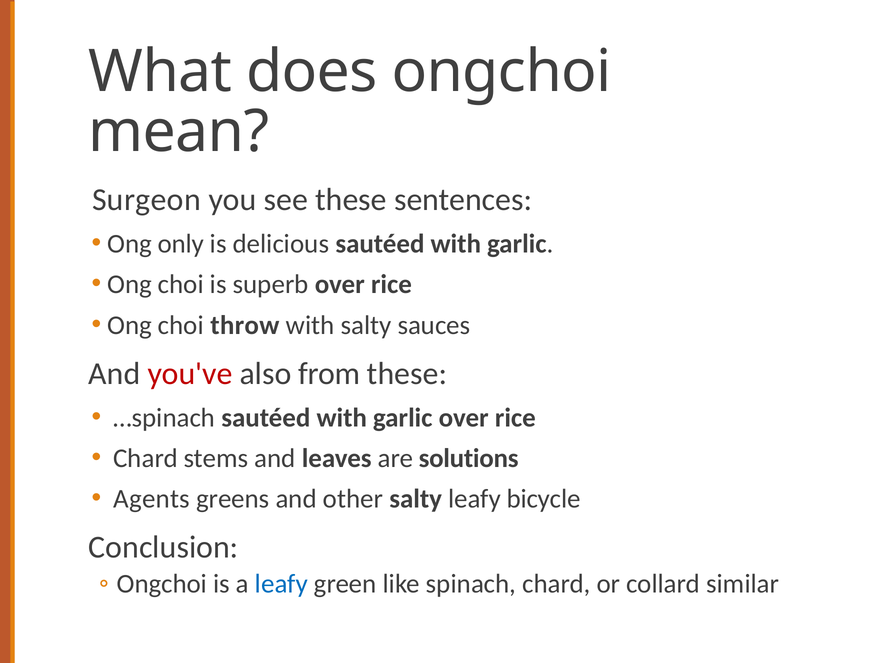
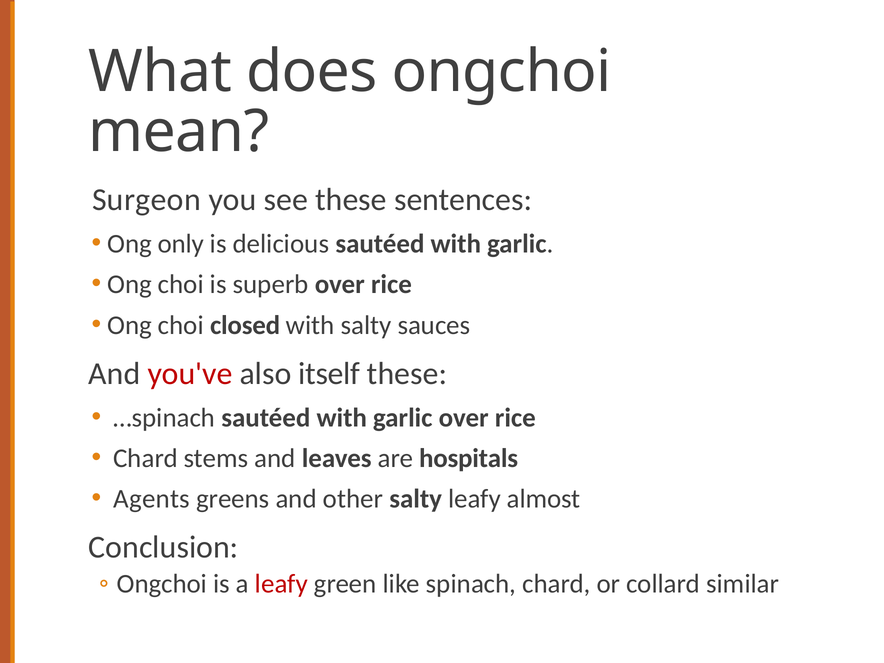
throw: throw -> closed (245, 325)
from: from -> itself (329, 374)
solutions: solutions -> hospitals (469, 458)
bicycle: bicycle -> almost (544, 499)
leafy colour: blue -> red (281, 584)
